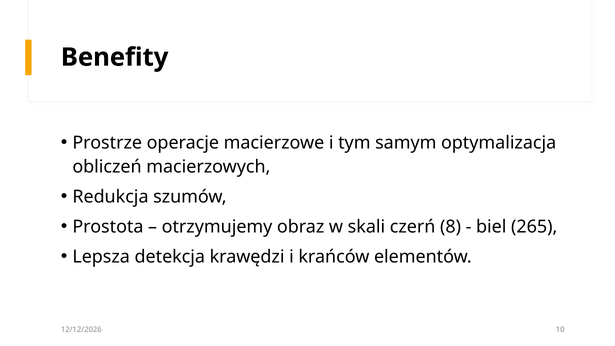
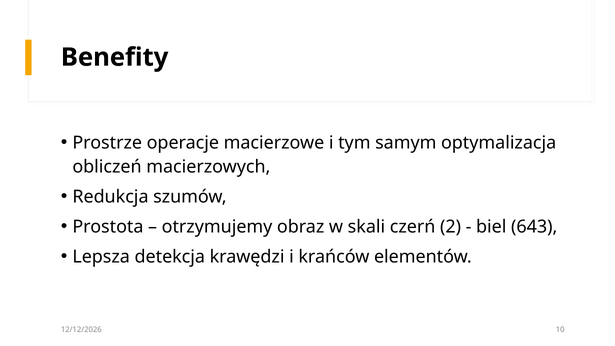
8: 8 -> 2 (451, 227)
265: 265 -> 643 (534, 227)
